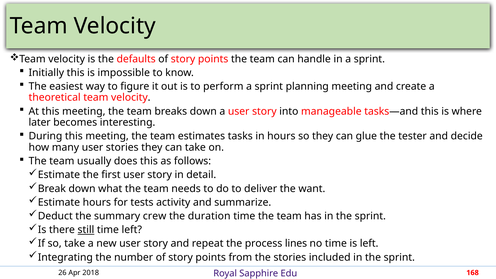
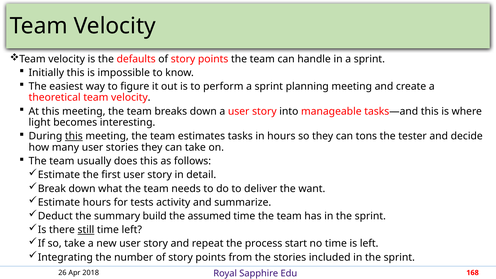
later: later -> light (40, 122)
this underline: none -> present (74, 136)
glue: glue -> tons (366, 136)
crew: crew -> build (155, 216)
duration: duration -> assumed (209, 216)
lines: lines -> start (296, 244)
